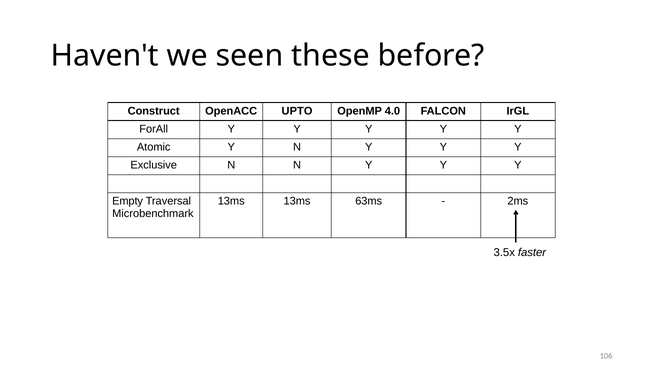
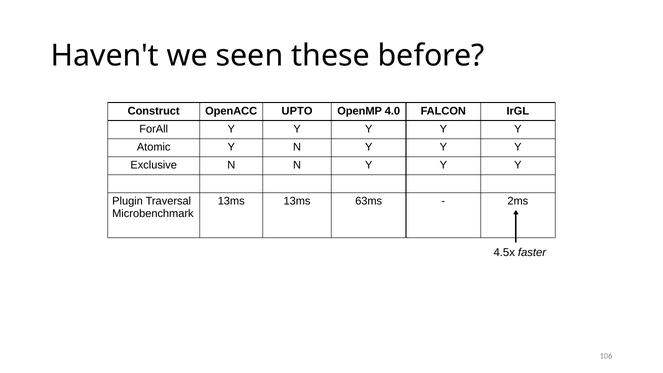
Empty: Empty -> Plugin (128, 201)
3.5x: 3.5x -> 4.5x (504, 252)
